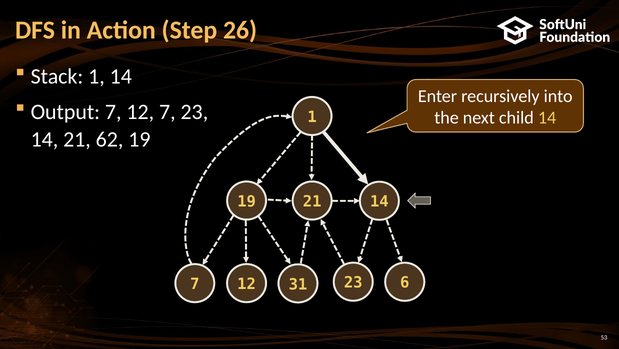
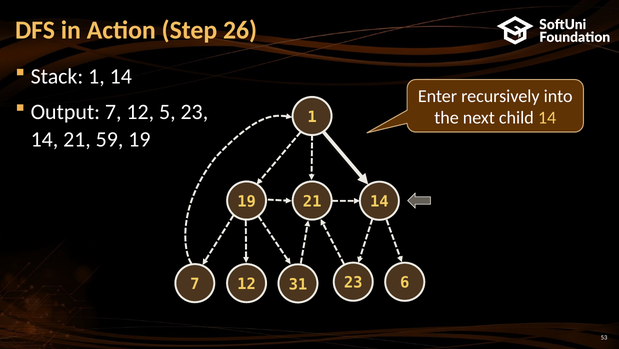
12 7: 7 -> 5 (167, 112)
62: 62 -> 59 (110, 139)
